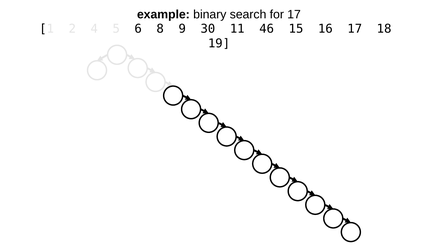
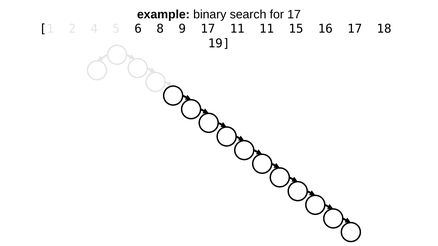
9 30: 30 -> 17 (208, 29)
11 46: 46 -> 11 (267, 29)
